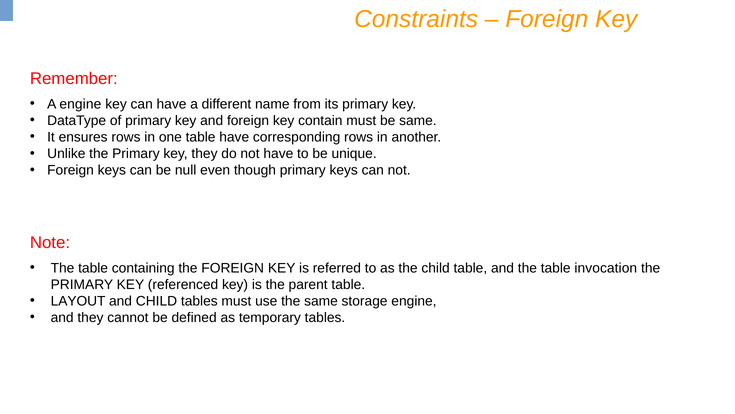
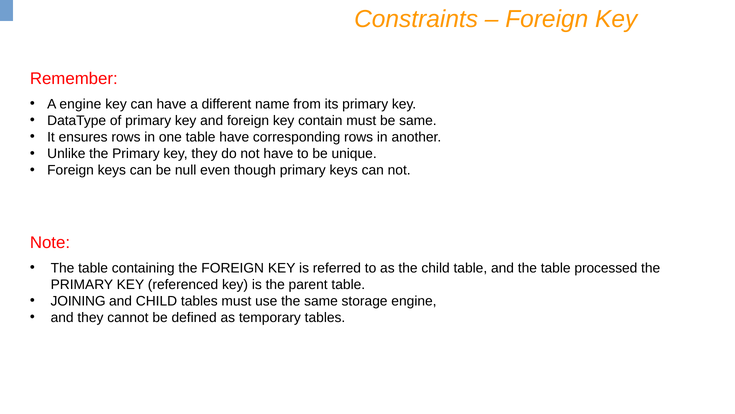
invocation: invocation -> processed (606, 268)
LAYOUT: LAYOUT -> JOINING (78, 301)
